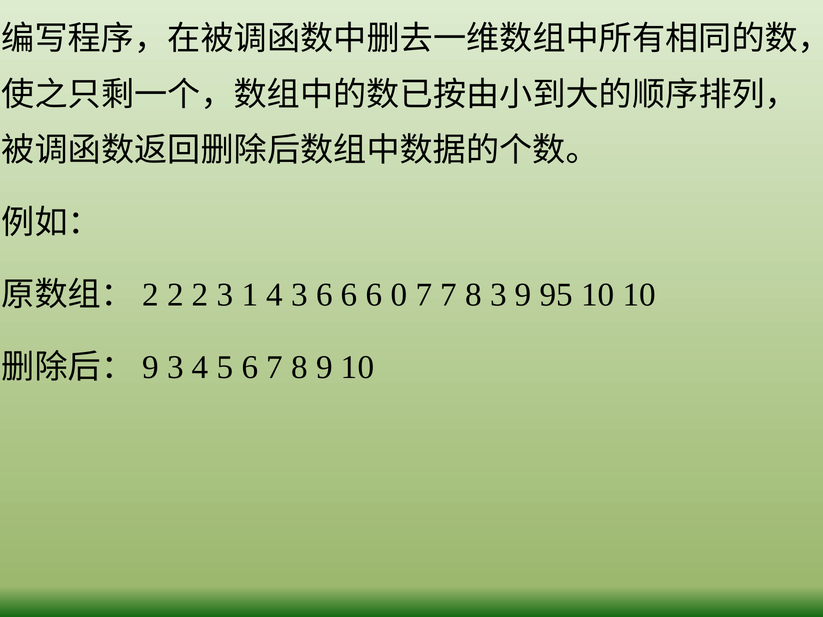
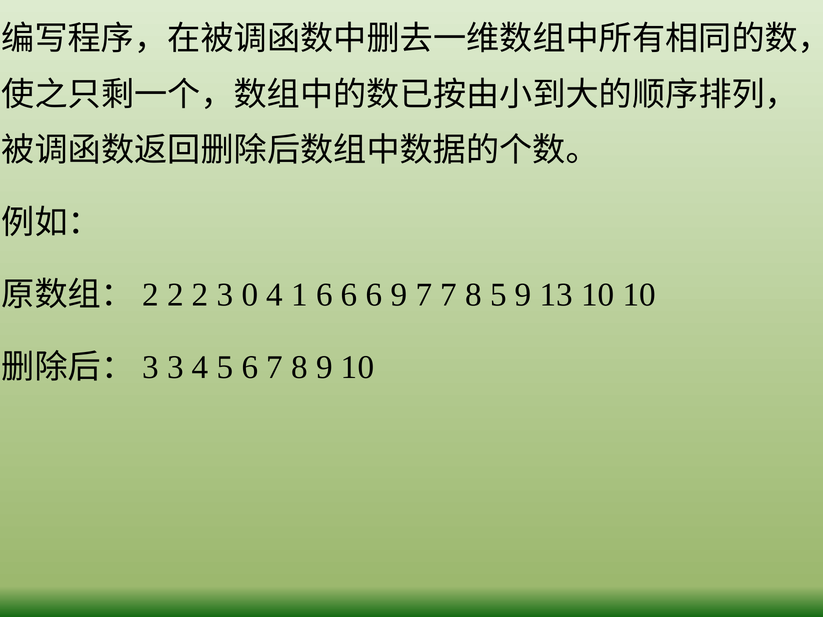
1: 1 -> 0 (250, 295)
4 3: 3 -> 1 (300, 295)
6 0: 0 -> 9 (399, 295)
8 3: 3 -> 5 (498, 295)
95: 95 -> 13 (556, 295)
9: 9 -> 3 (150, 367)
